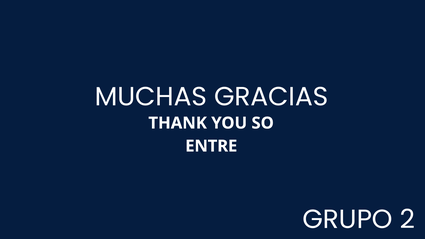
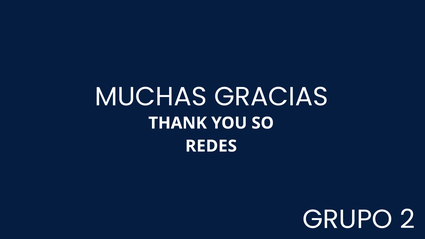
ENTRE: ENTRE -> REDES (211, 146)
